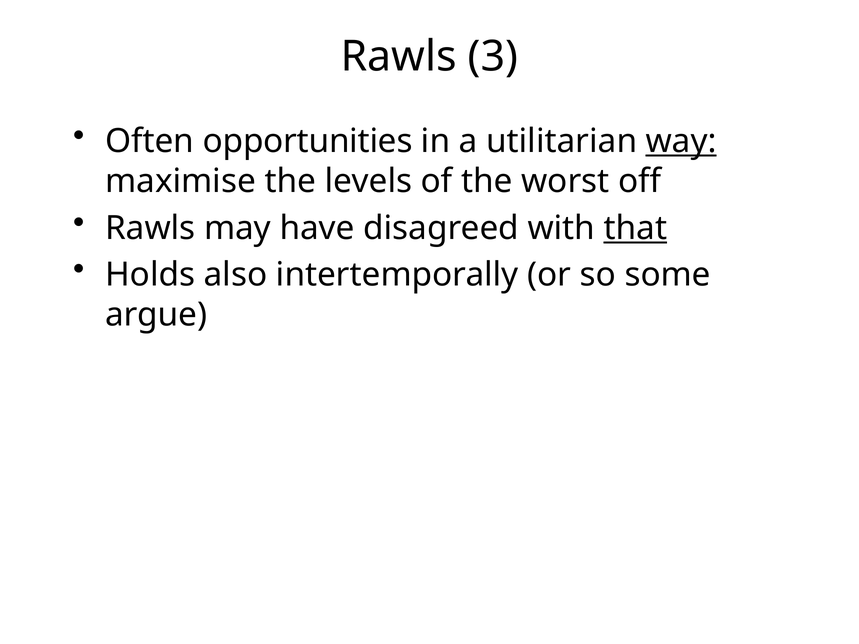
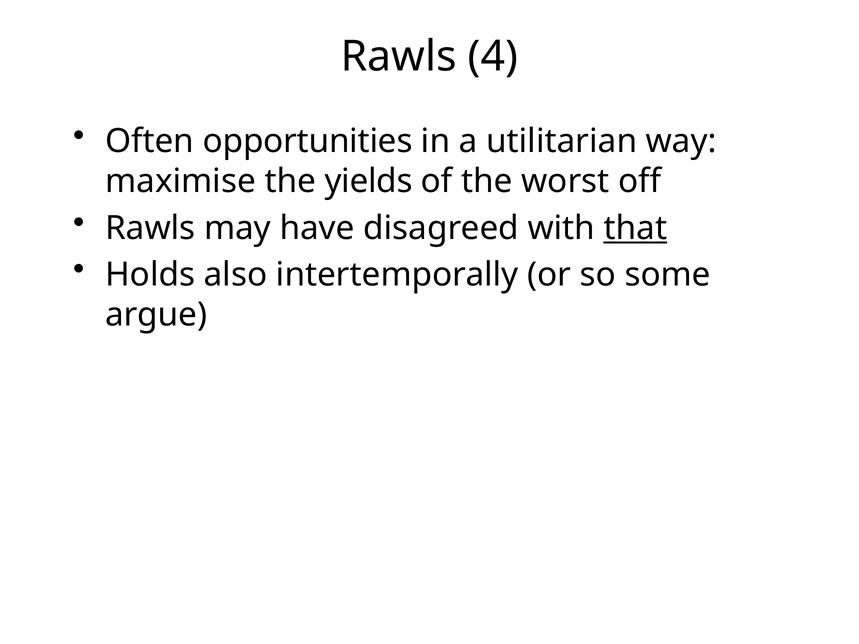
3: 3 -> 4 (493, 57)
way underline: present -> none (681, 141)
levels: levels -> yields (369, 181)
